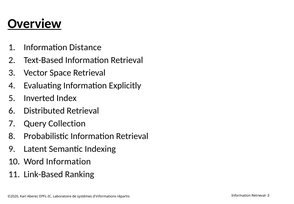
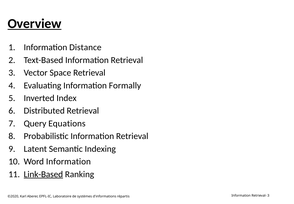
Explicitly: Explicitly -> Formally (125, 85)
Collection: Collection -> Equations (67, 123)
Link-Based underline: none -> present (43, 174)
